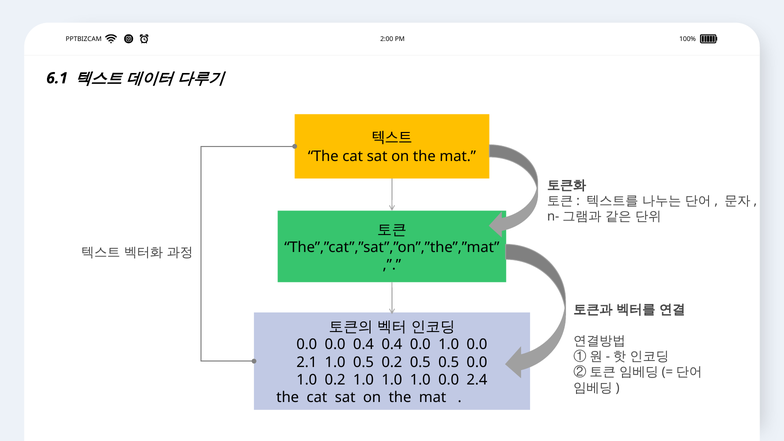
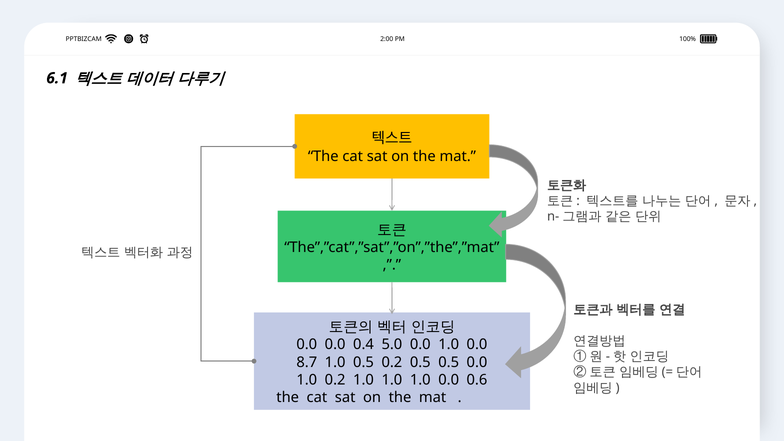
0.4 0.4: 0.4 -> 5.0 (392, 345)
2.1: 2.1 -> 8.7 (307, 362)
2.4: 2.4 -> 0.6 (477, 380)
